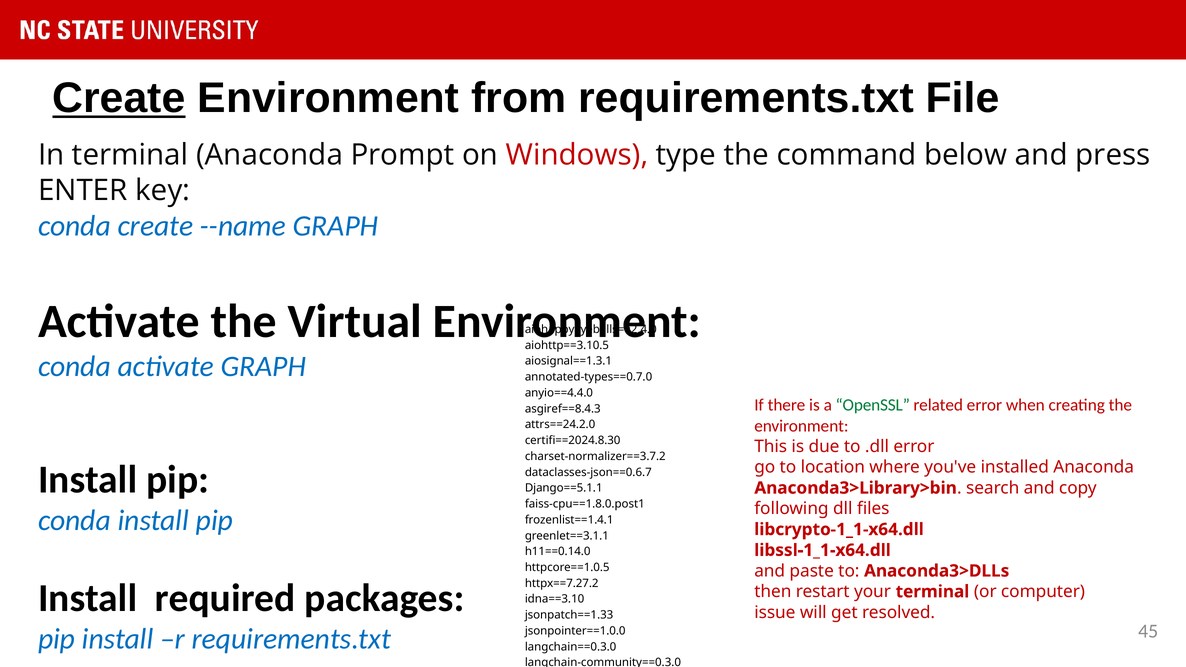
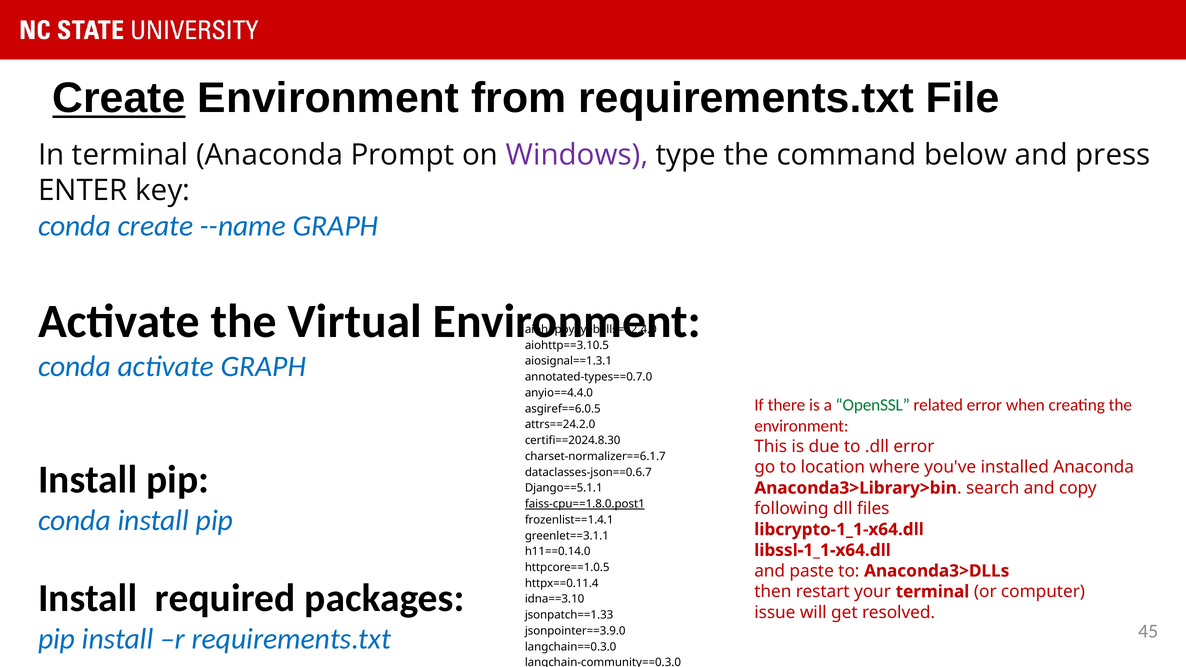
Windows colour: red -> purple (577, 155)
asgiref==8.4.3: asgiref==8.4.3 -> asgiref==6.0.5 (563, 409)
charset-normalizer==3.7.2: charset-normalizer==3.7.2 -> charset-normalizer==6.1.7 (595, 456)
faiss-cpu==1.8.0.post1 underline: none -> present (585, 504)
httpx==7.27.2: httpx==7.27.2 -> httpx==0.11.4 (562, 583)
jsonpointer==1.0.0: jsonpointer==1.0.0 -> jsonpointer==3.9.0 (575, 631)
